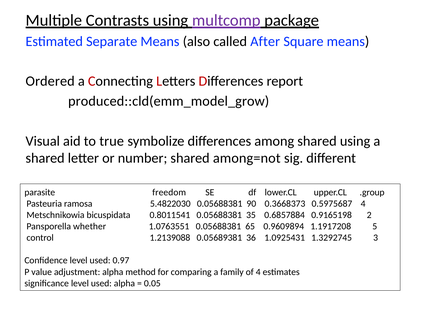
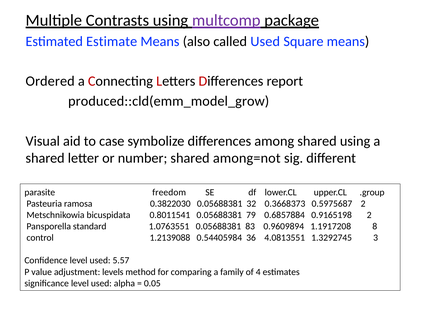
Separate: Separate -> Estimate (112, 41)
called After: After -> Used (265, 41)
true: true -> case (112, 141)
5.4822030: 5.4822030 -> 0.3822030 (170, 203)
90: 90 -> 32 (251, 203)
0.5975687 4: 4 -> 2 (363, 203)
35: 35 -> 79 (251, 215)
whether: whether -> standard (90, 226)
65: 65 -> 83 (250, 226)
5: 5 -> 8 (375, 226)
0.05689381: 0.05689381 -> 0.54405984 (219, 237)
1.0925431: 1.0925431 -> 4.0813551 (285, 237)
0.97: 0.97 -> 5.57 (121, 260)
adjustment alpha: alpha -> levels (113, 271)
